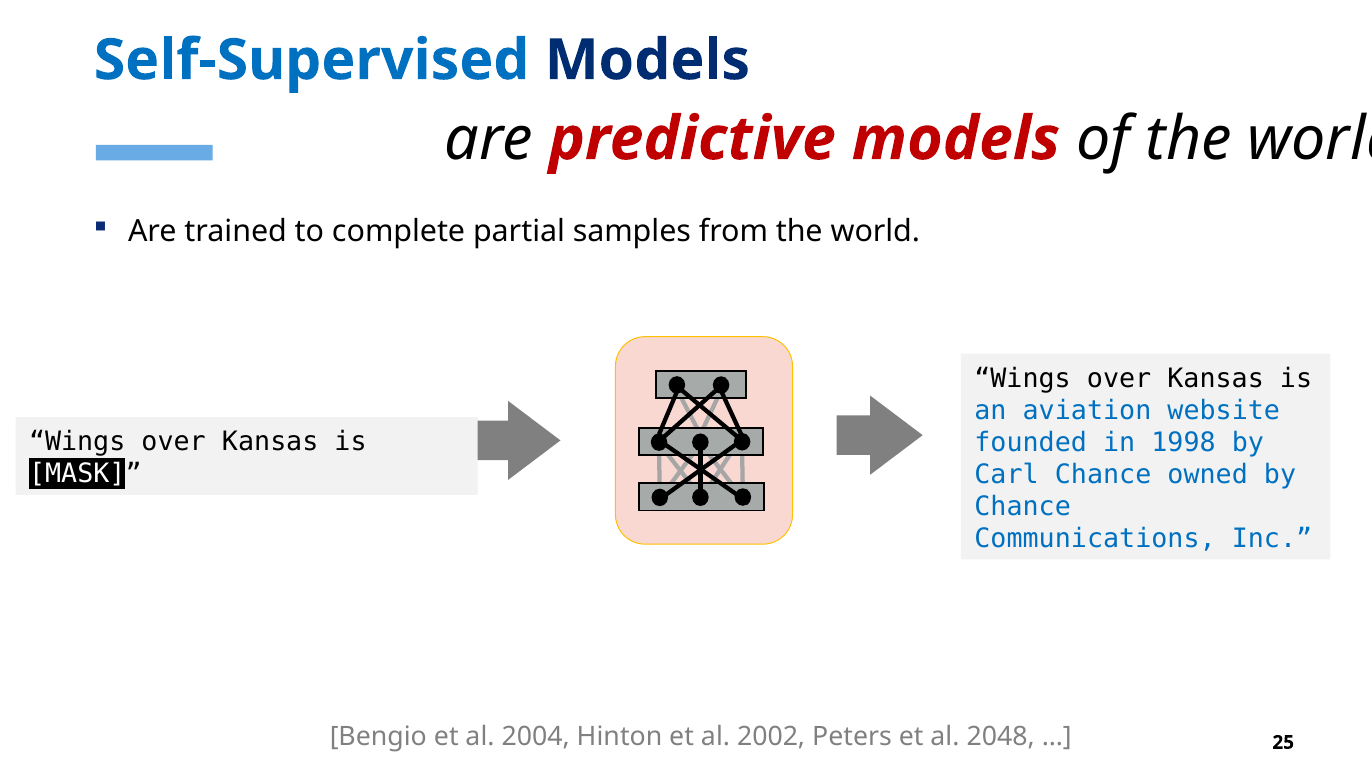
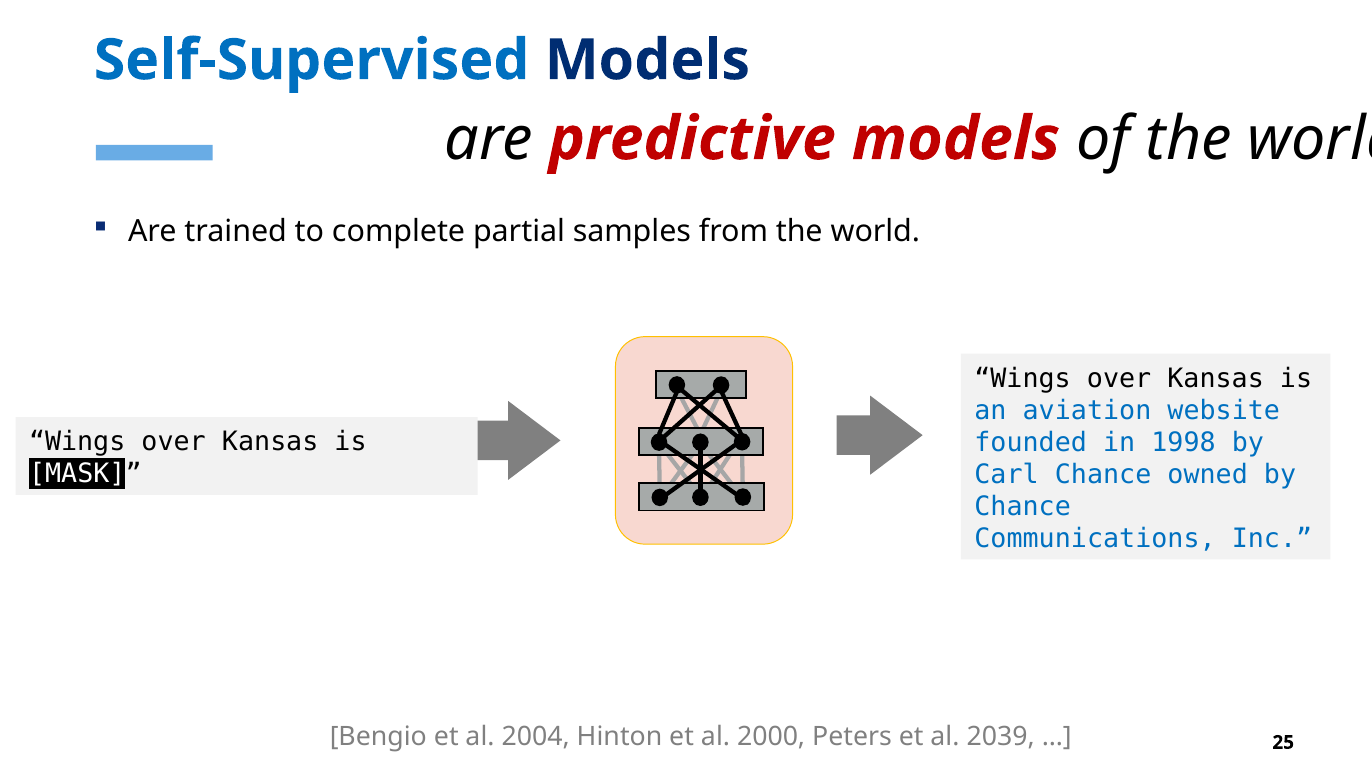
2002: 2002 -> 2000 (771, 736)
2048: 2048 -> 2039 (1001, 736)
